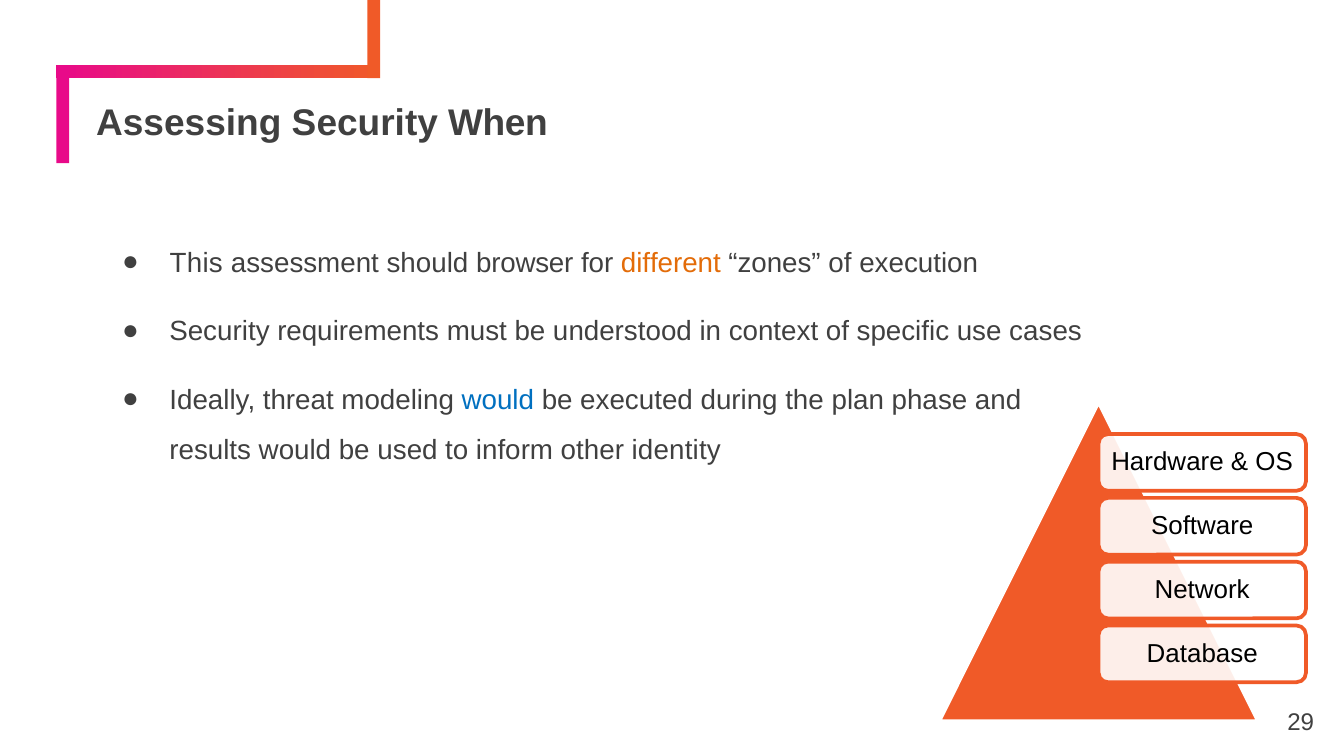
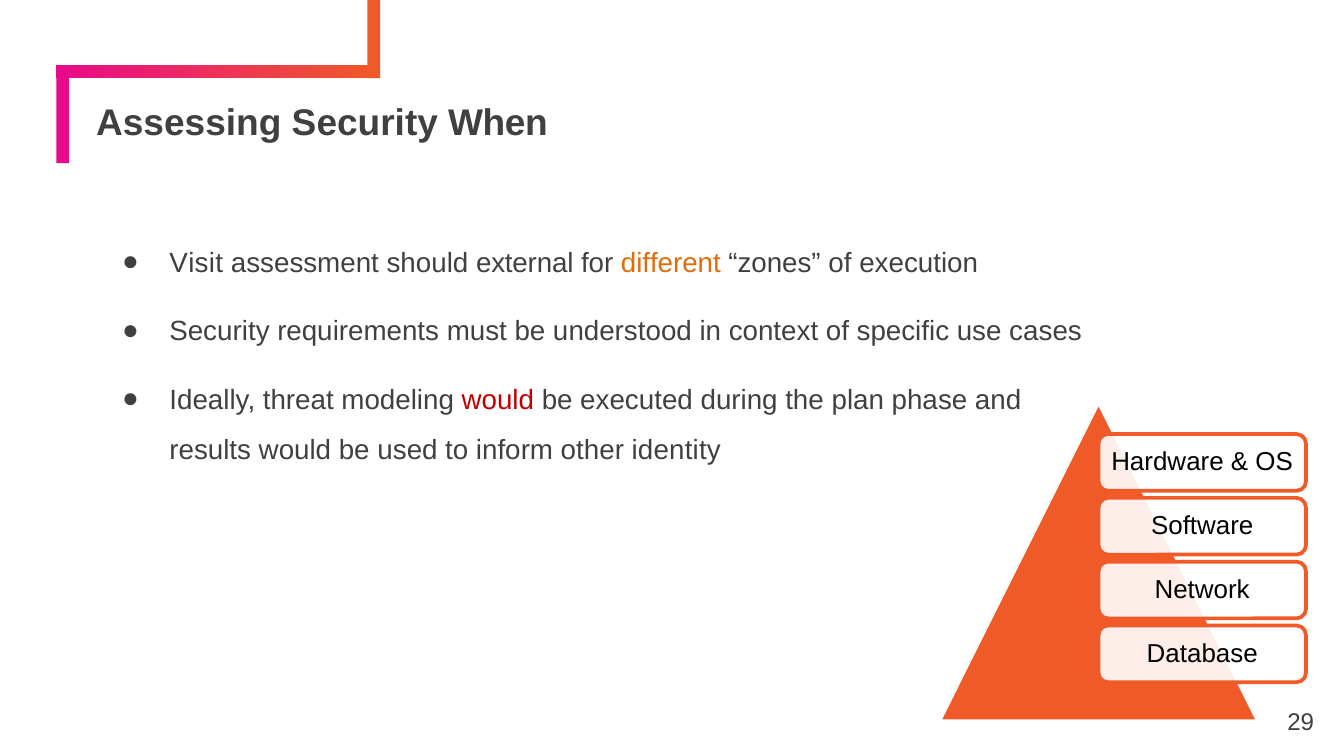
This: This -> Visit (196, 263)
browser: browser -> external (525, 263)
would colour: blue -> red (498, 400)
